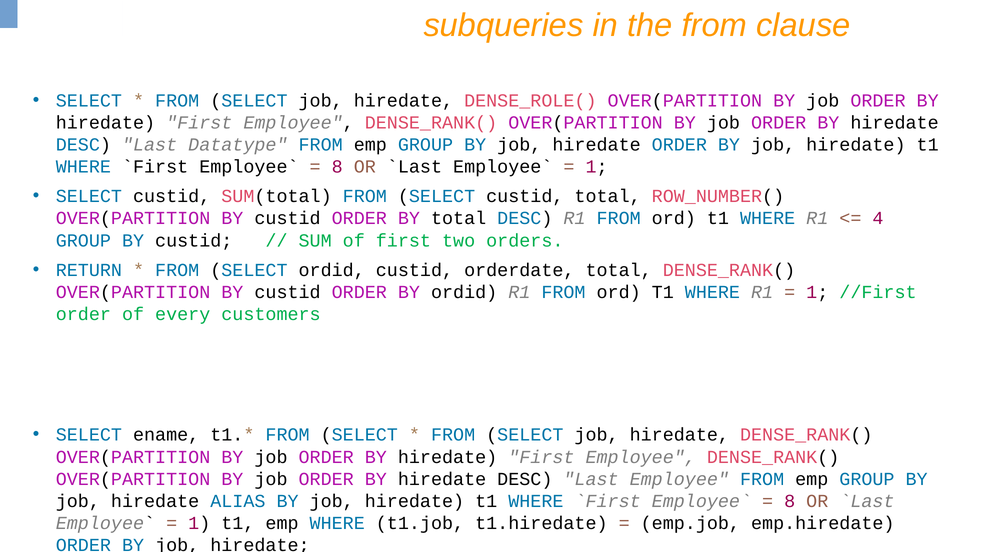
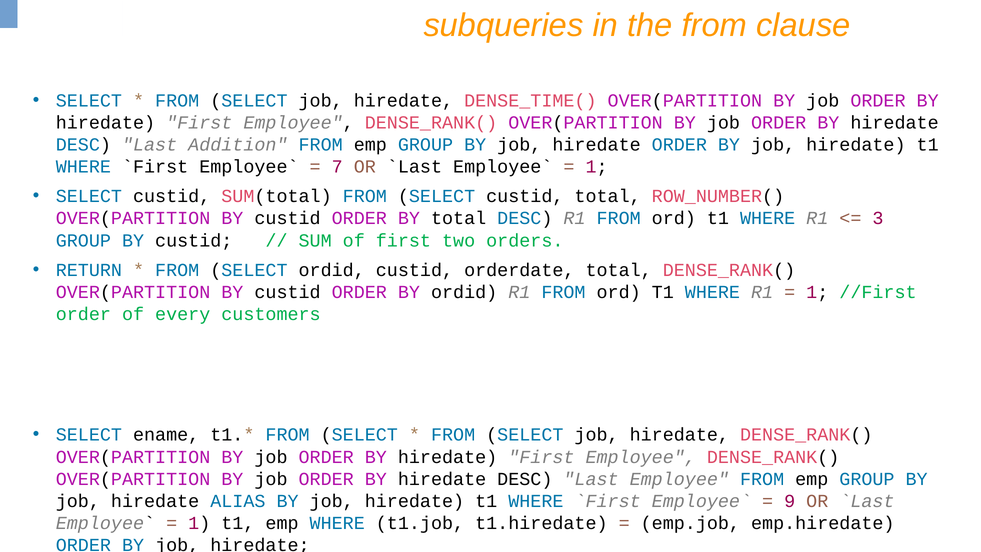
DENSE_ROLE(: DENSE_ROLE( -> DENSE_TIME( (530, 101)
Datatype: Datatype -> Addition (238, 145)
8: 8 -> 7 (337, 167)
4: 4 -> 3 (878, 218)
8: 8 -> 9 (790, 501)
